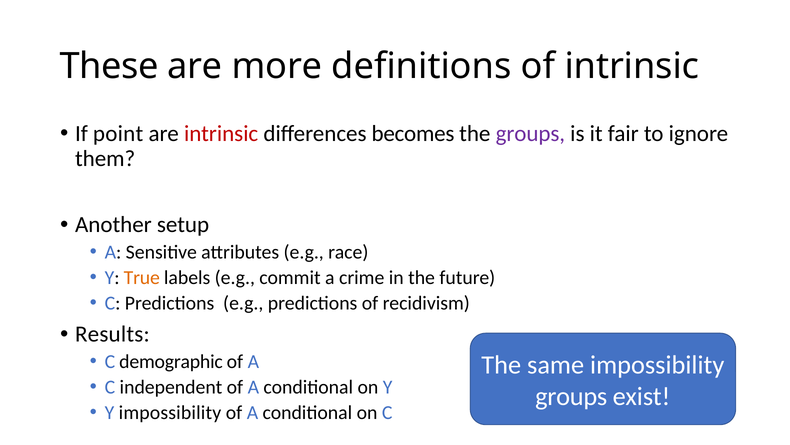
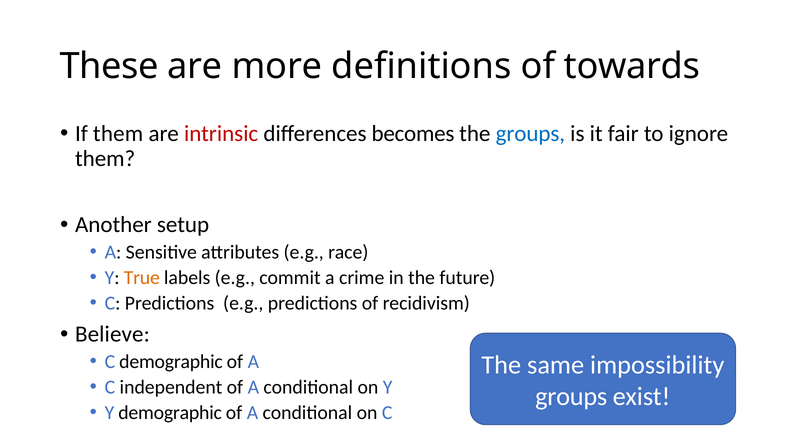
of intrinsic: intrinsic -> towards (632, 66)
If point: point -> them (118, 134)
groups colour: purple -> blue (530, 134)
Results: Results -> Believe (112, 334)
Y impossibility: impossibility -> demographic (170, 412)
